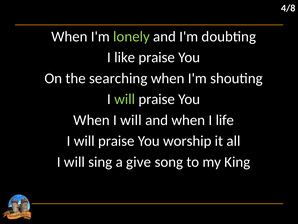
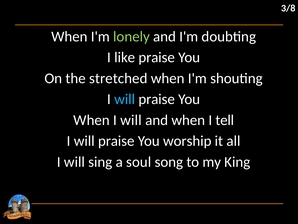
4/8: 4/8 -> 3/8 (288, 8)
searching: searching -> stretched (118, 78)
will colour: light green -> light blue (125, 99)
life: life -> tell (225, 120)
give: give -> soul (139, 162)
